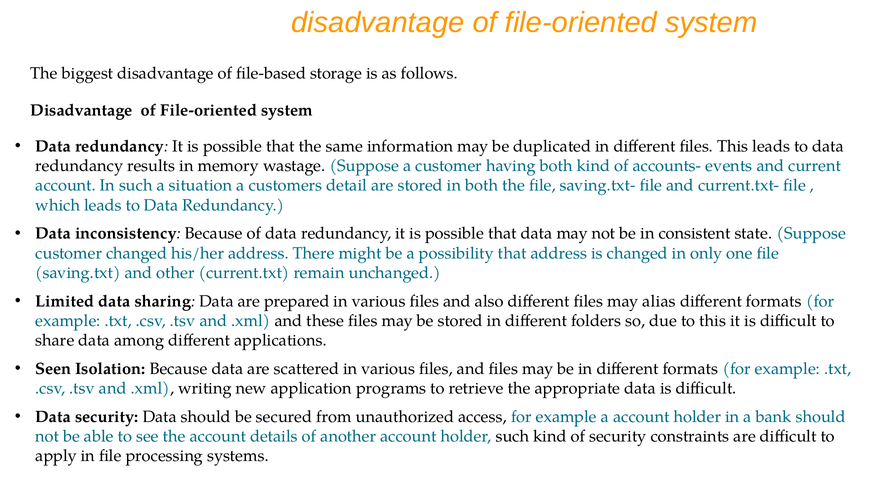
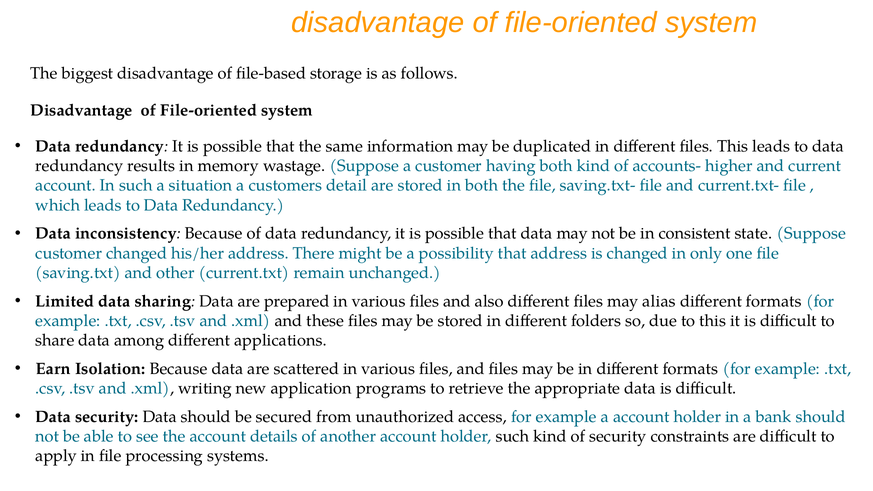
events: events -> higher (729, 166)
Seen: Seen -> Earn (53, 369)
